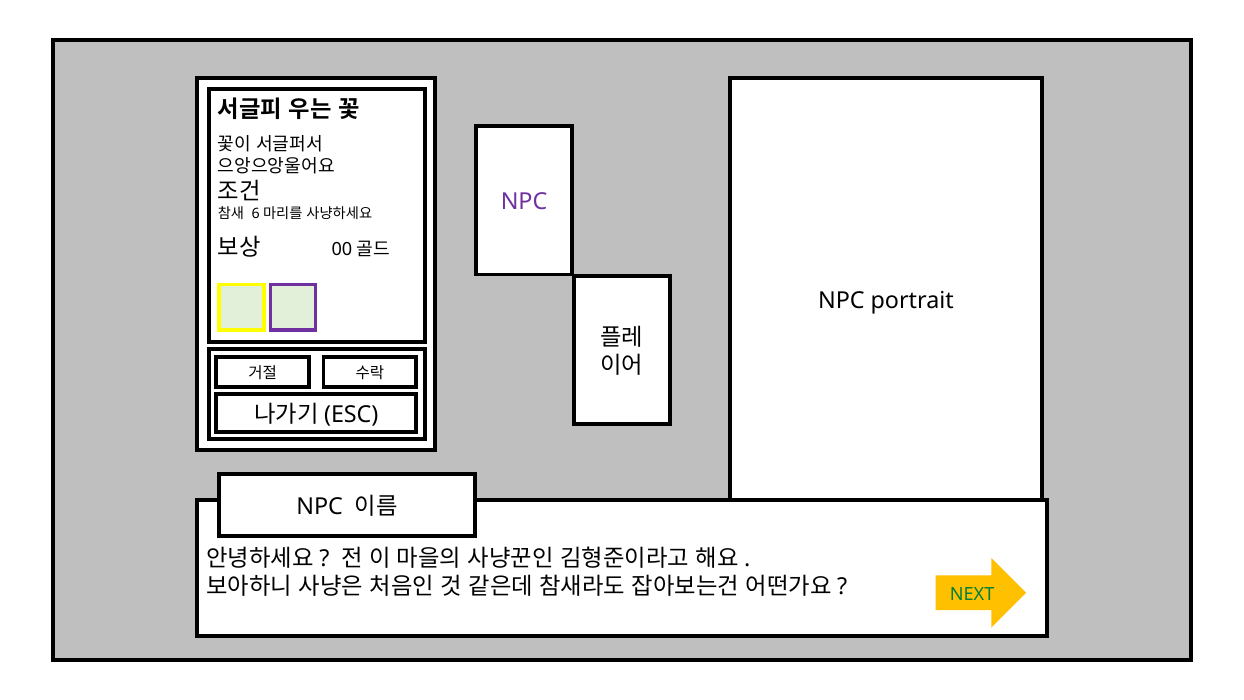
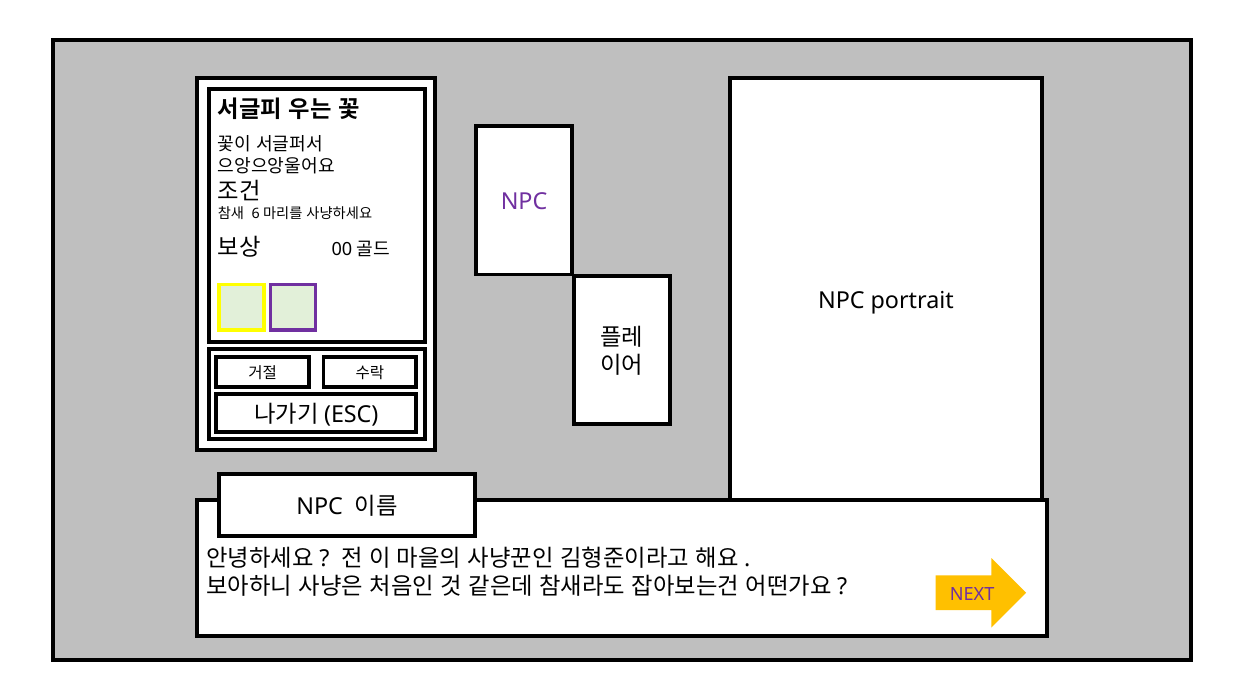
NEXT colour: green -> purple (972, 594)
